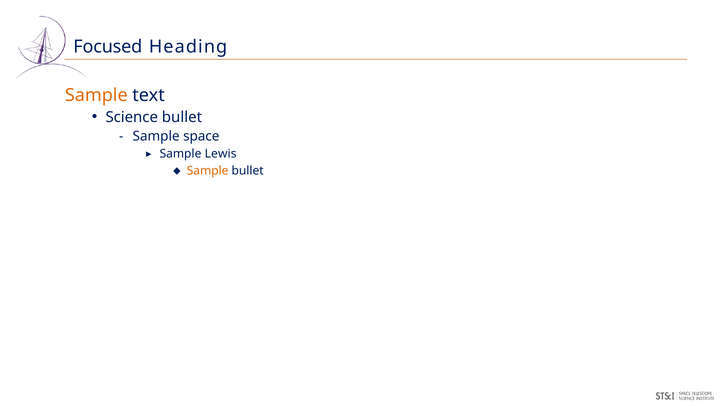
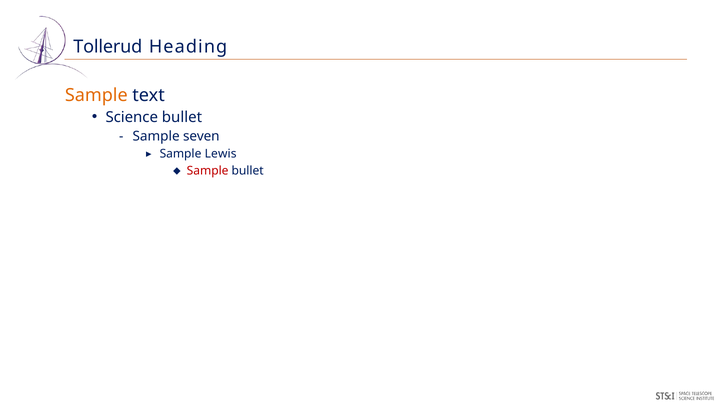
Focused: Focused -> Tollerud (108, 47)
space: space -> seven (201, 136)
Sample colour: orange -> red (208, 171)
